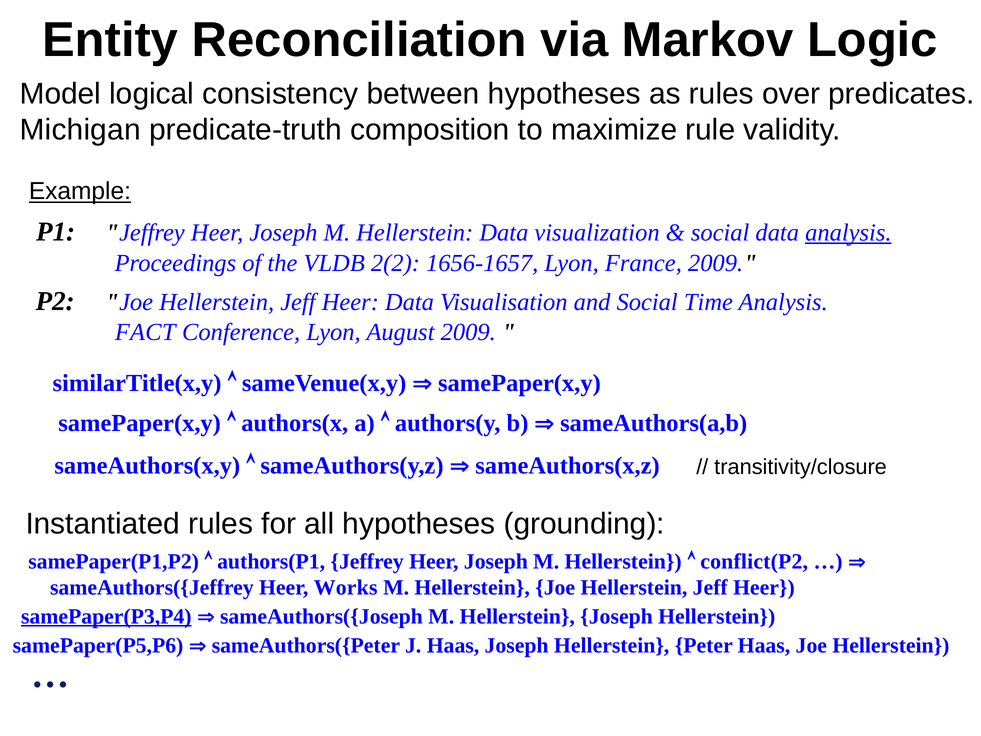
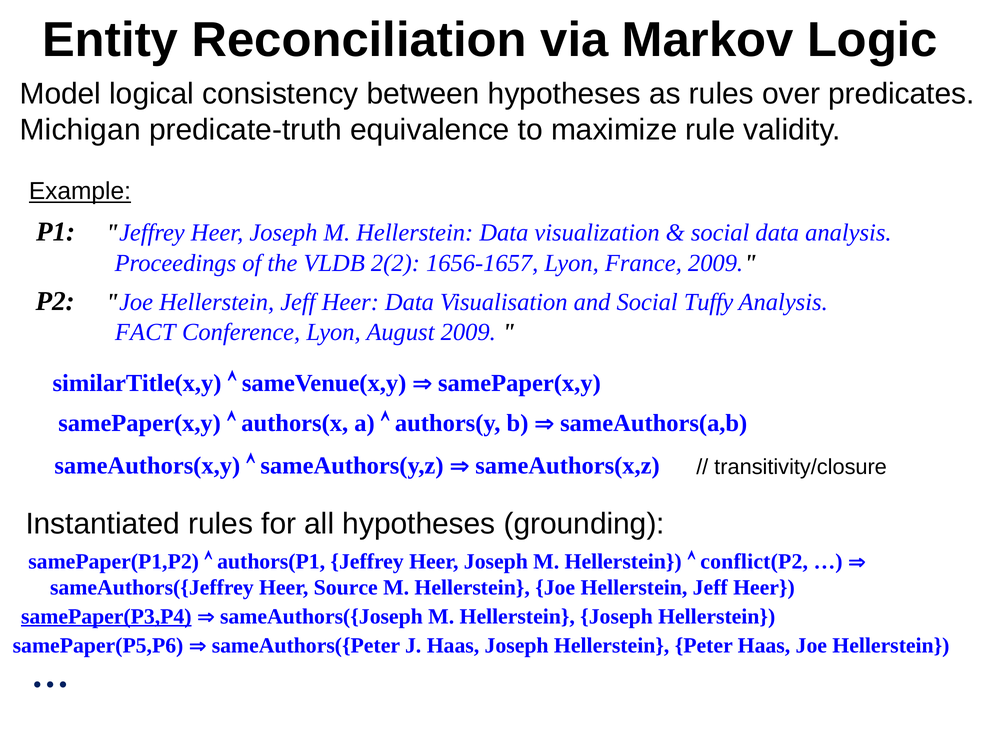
composition: composition -> equivalence (430, 130)
analysis underline: present -> none (848, 233)
Time: Time -> Tuffy (709, 302)
Works: Works -> Source (346, 588)
